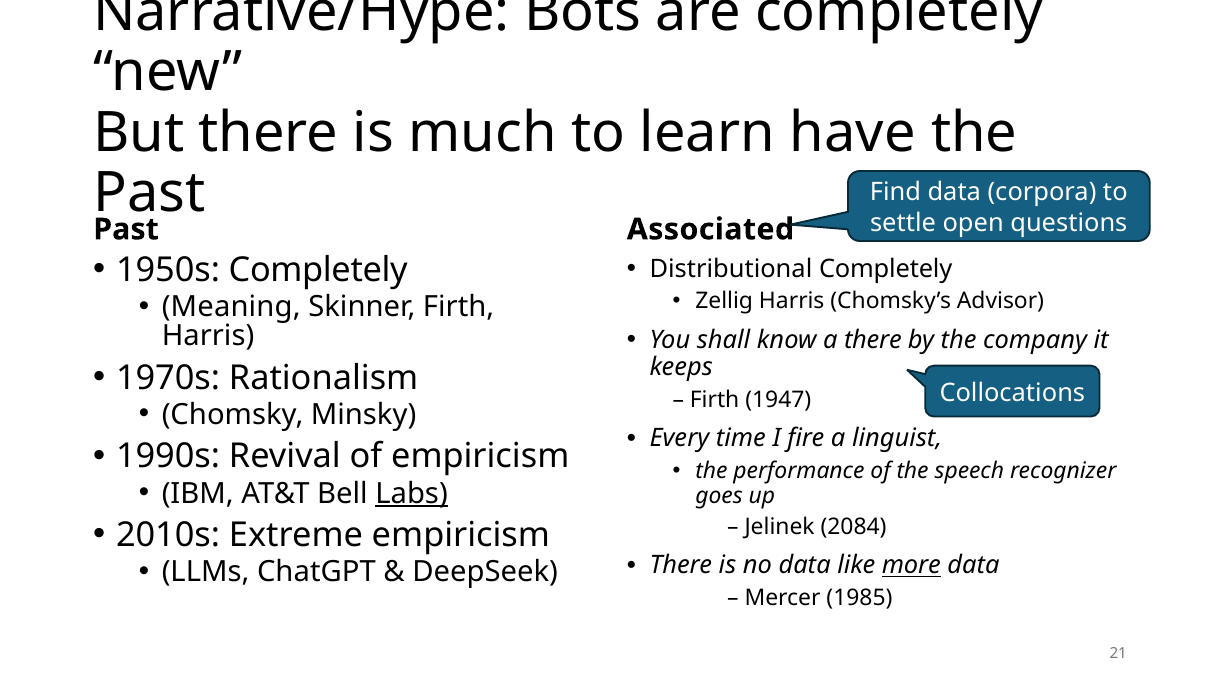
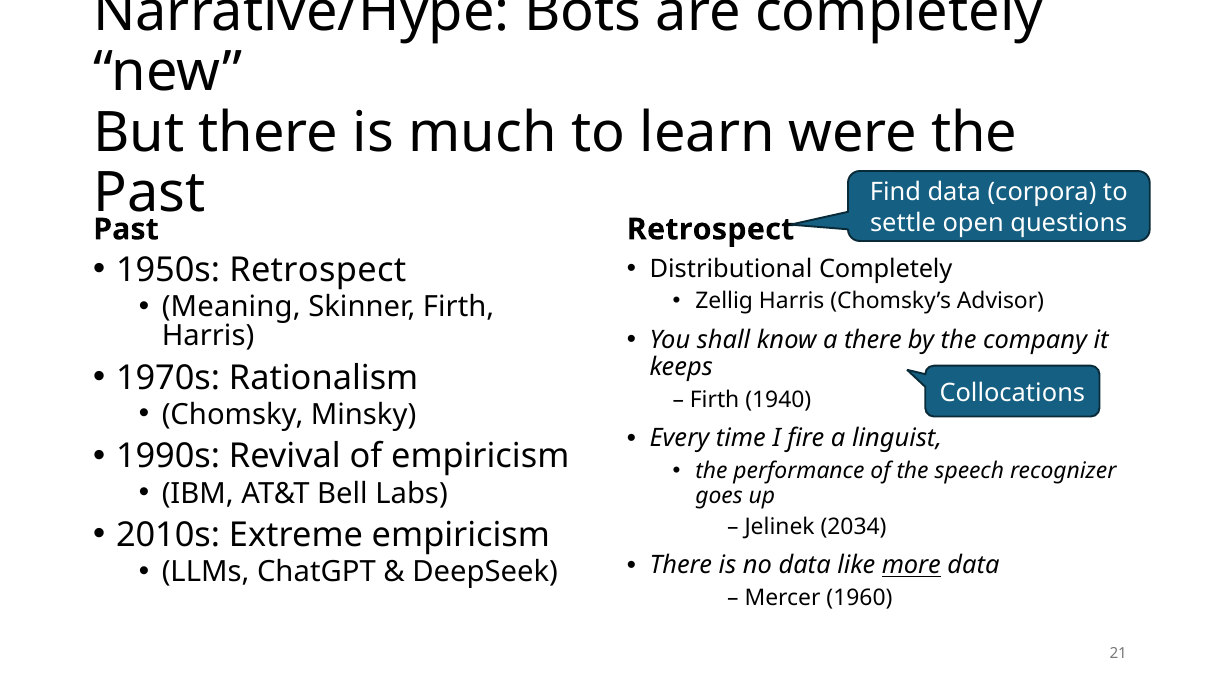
have: have -> were (853, 133)
Associated: Associated -> Retrospect (711, 229)
1950s Completely: Completely -> Retrospect (318, 271)
1947: 1947 -> 1940 (778, 400)
Labs underline: present -> none (412, 494)
2084: 2084 -> 2034 (854, 527)
1985: 1985 -> 1960 (859, 598)
